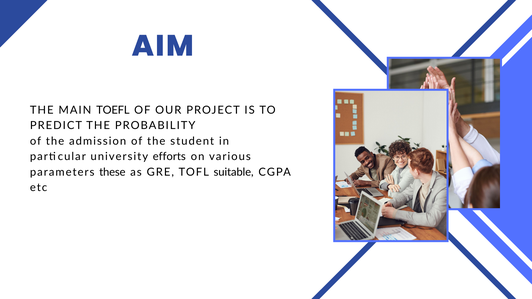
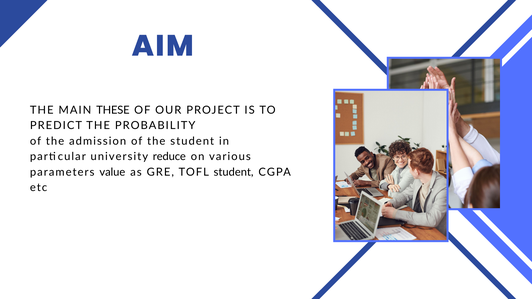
TOEFL: TOEFL -> THESE (113, 110)
efforts: efforts -> reduce (169, 157)
these: these -> value (112, 172)
TOFL suitable: suitable -> student (234, 172)
